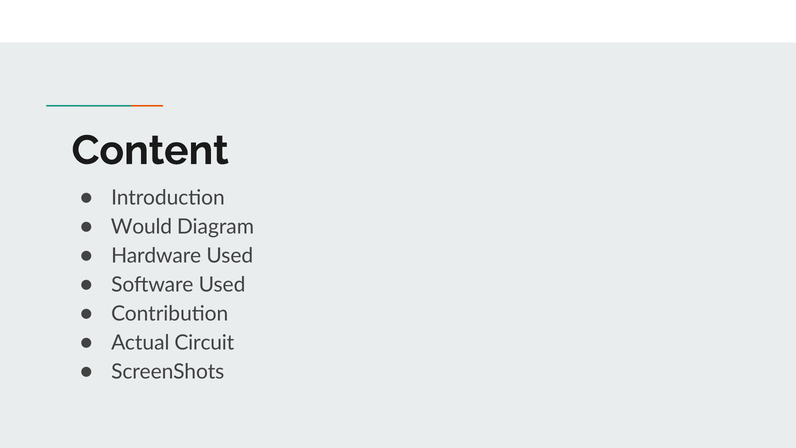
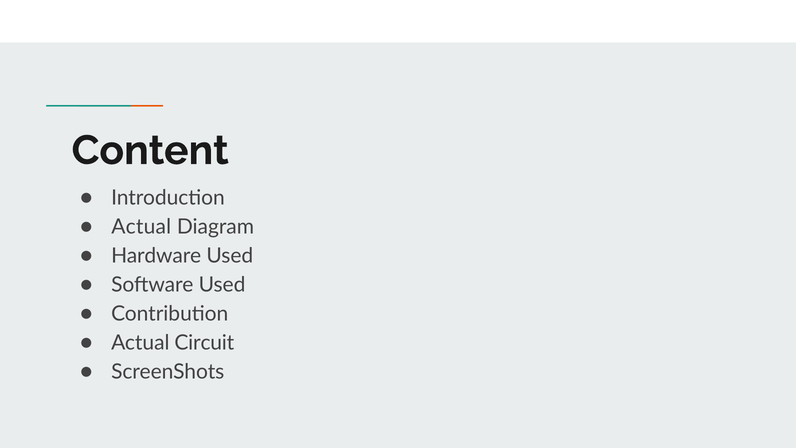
Would: Would -> Actual (141, 227)
